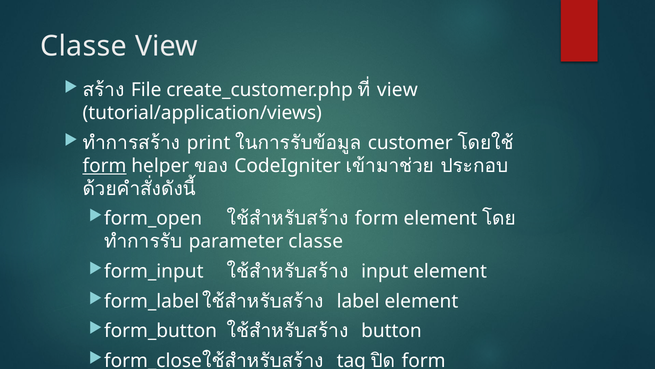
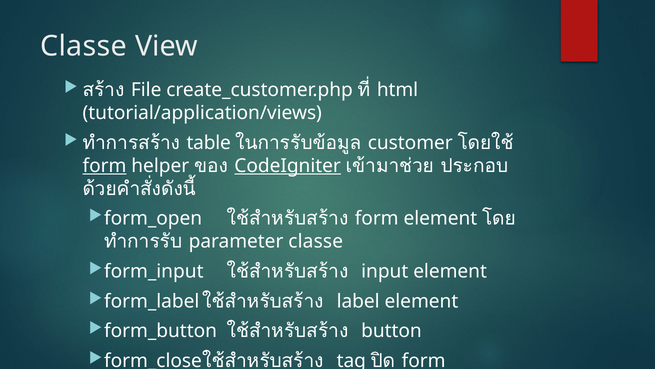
view: view -> html (397, 90)
print: print -> table (209, 143)
CodeIgniter underline: none -> present (288, 166)
